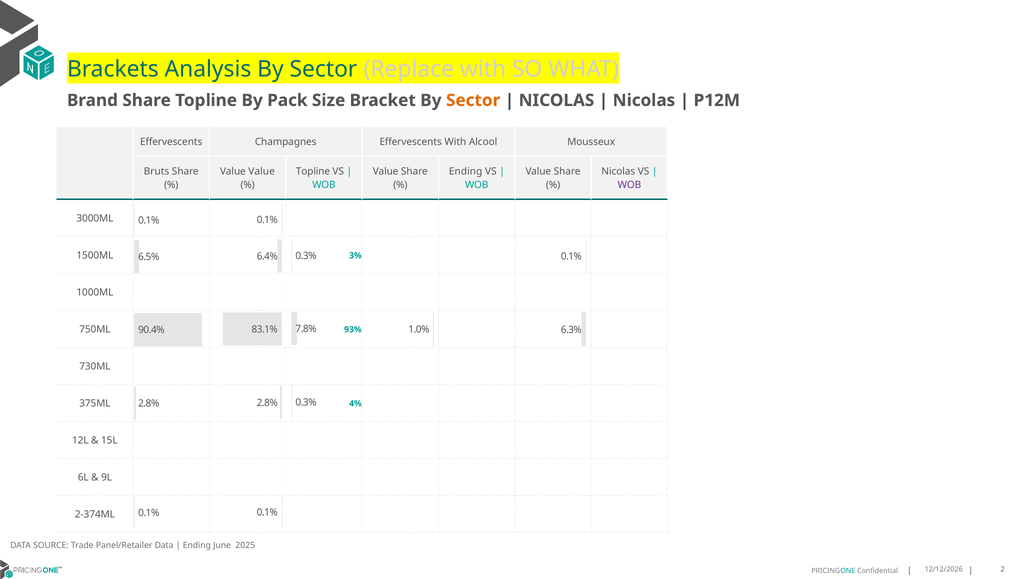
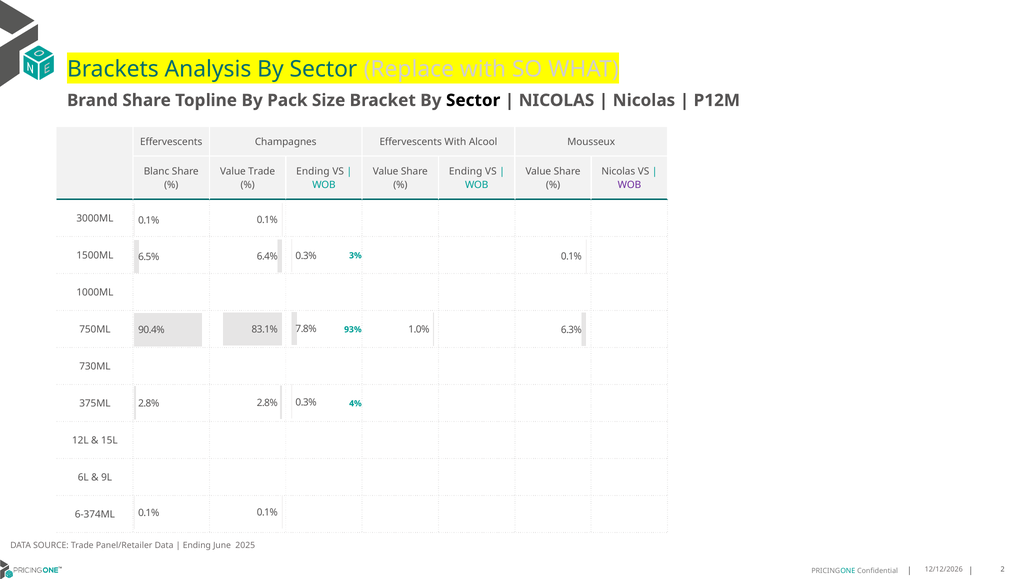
Sector colour: orange -> black (473, 100)
Bruts: Bruts -> Blanc (157, 172)
Value Value: Value -> Trade (262, 172)
Topline: Topline -> Ending (313, 172)
2-374ML: 2-374ML -> 6-374ML (95, 515)
